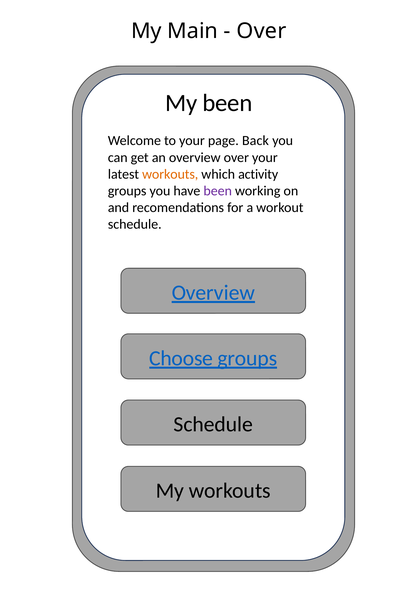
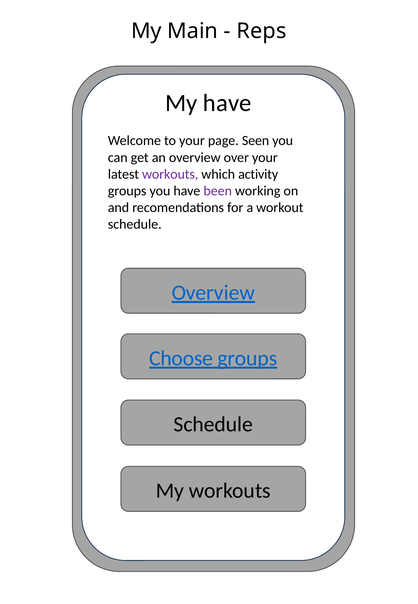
Over: Over -> Reps (261, 31)
My been: been -> have (227, 103)
Back: Back -> Seen (256, 141)
workouts colour: orange -> purple (170, 174)
